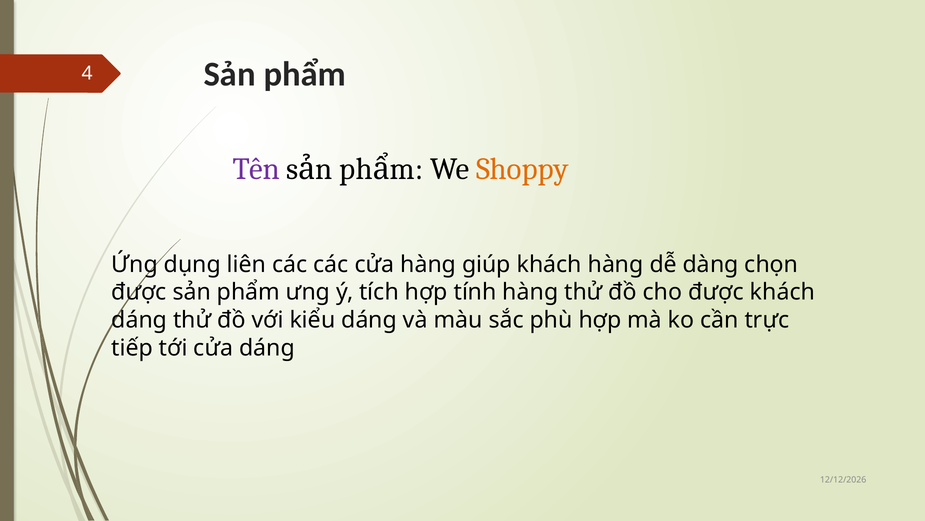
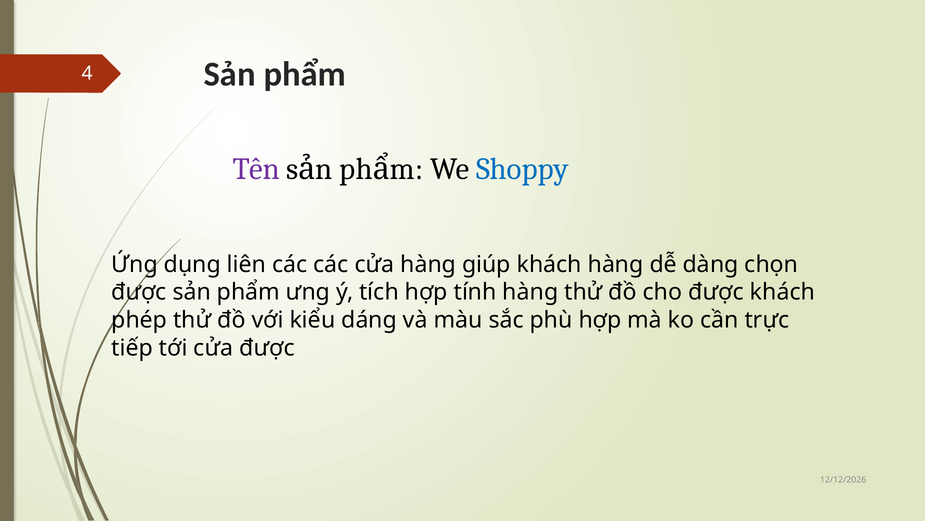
Shoppy colour: orange -> blue (522, 169)
dáng: dáng -> phép (139, 320)
cửa dáng: dáng -> được (267, 347)
